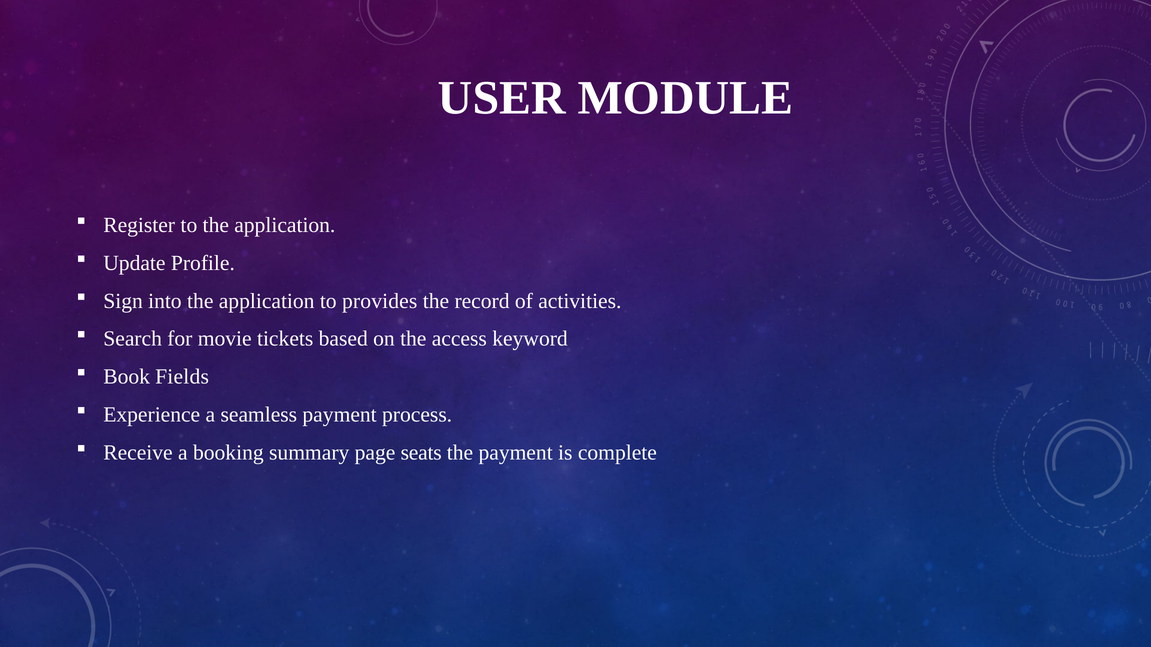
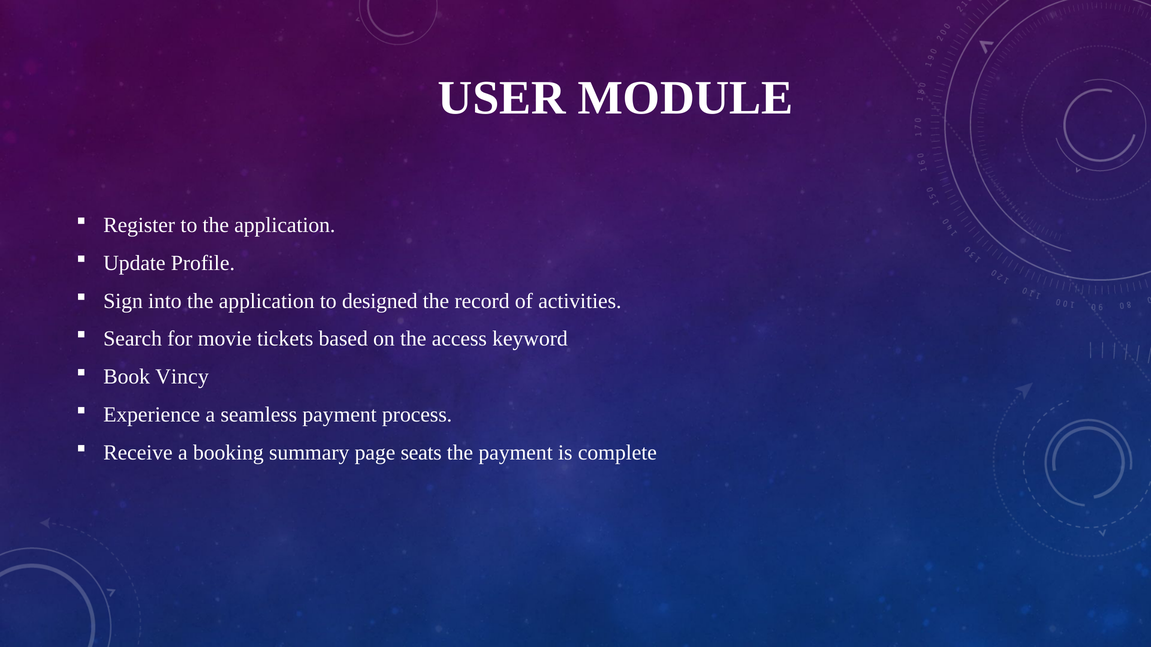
provides: provides -> designed (380, 301)
Fields: Fields -> Vincy (182, 377)
